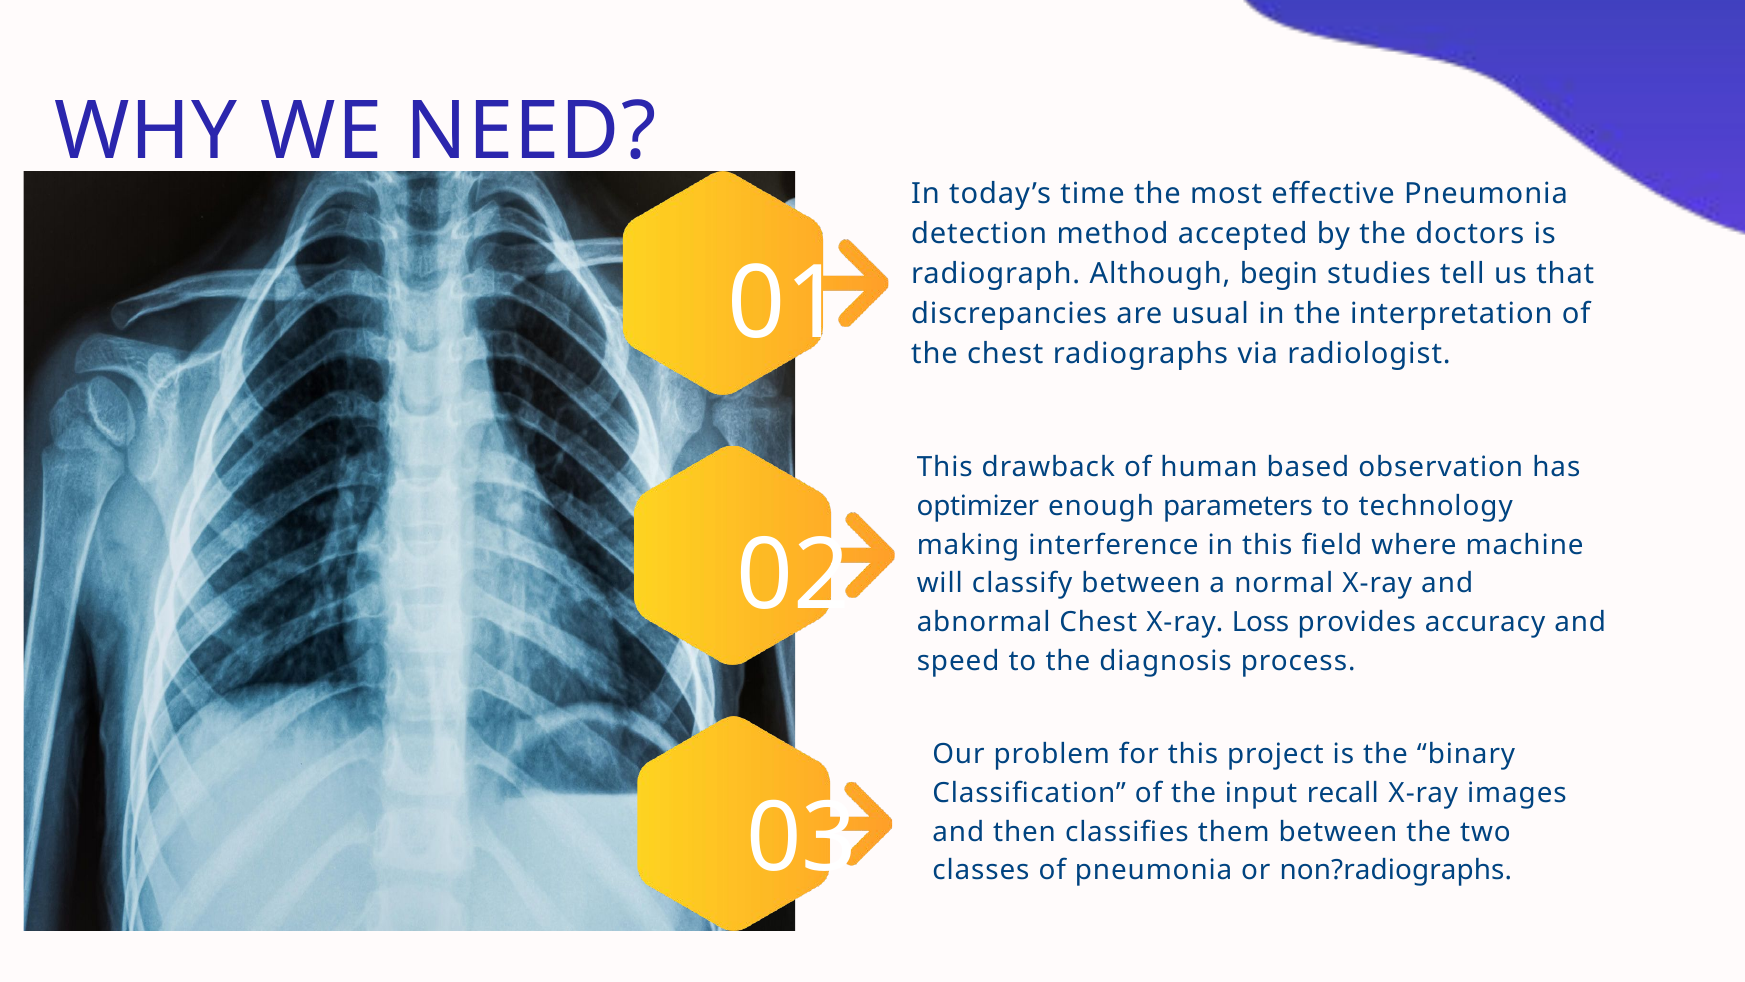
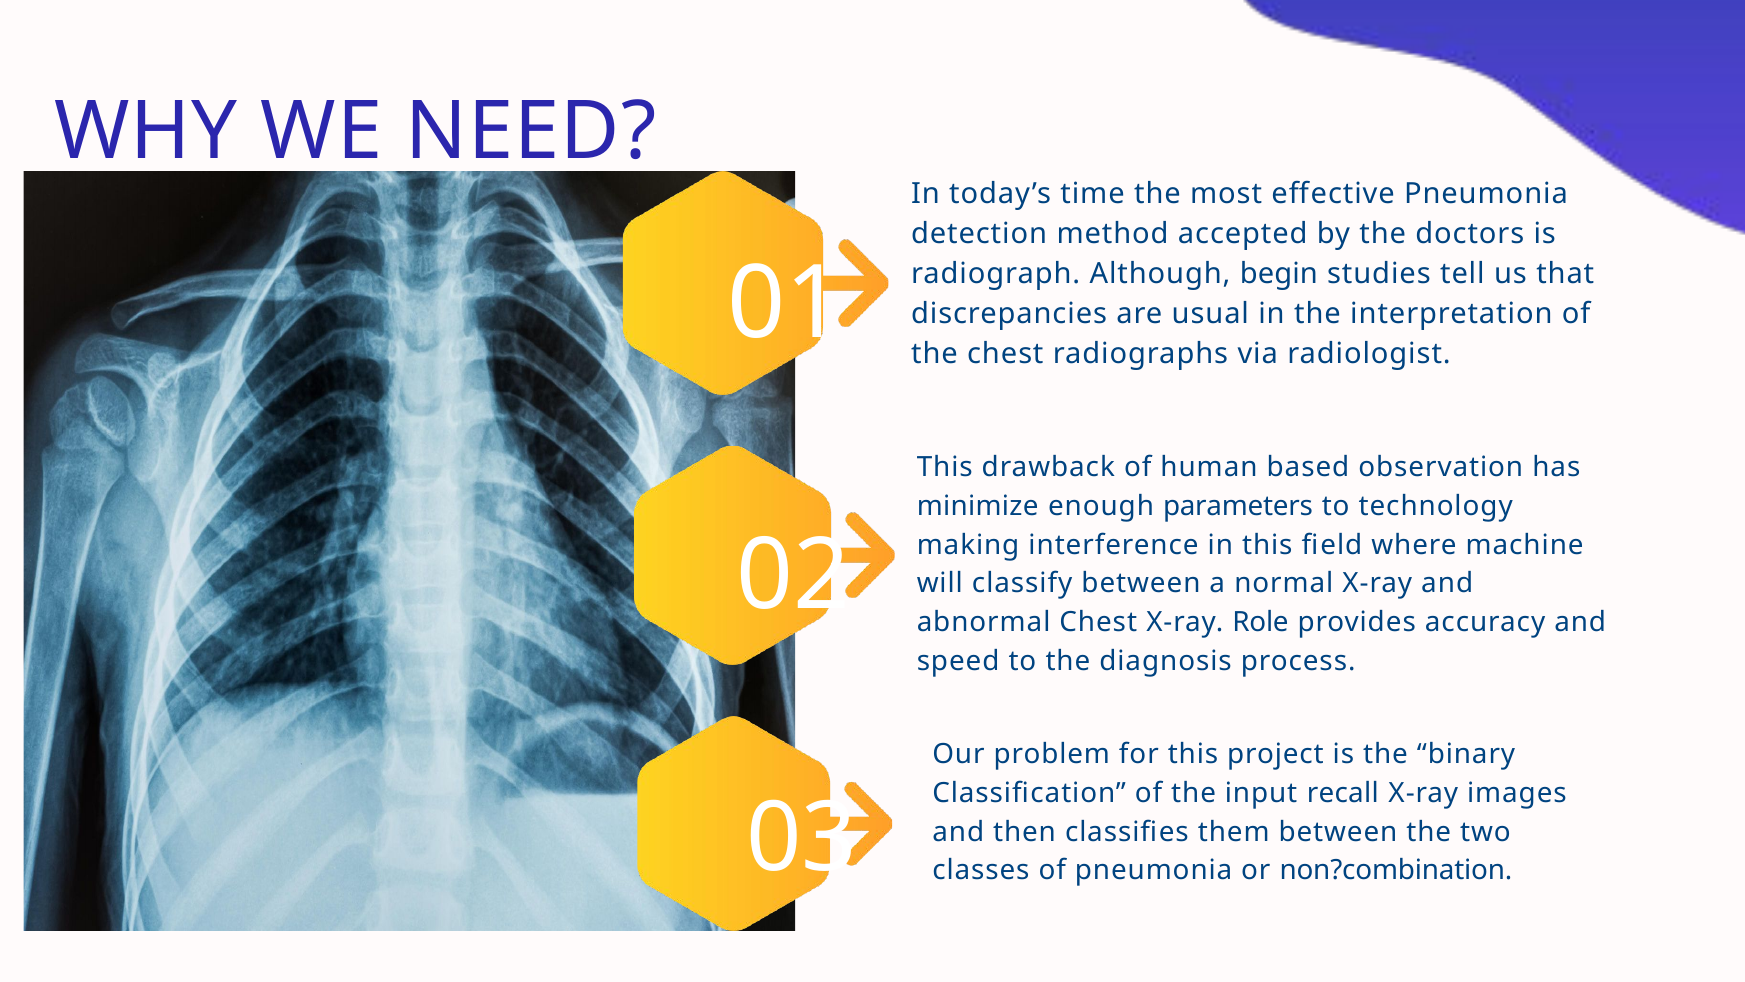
optimizer: optimizer -> minimize (978, 506)
Loss: Loss -> Role (1261, 622)
non?radiographs: non?radiographs -> non?combination (1396, 870)
